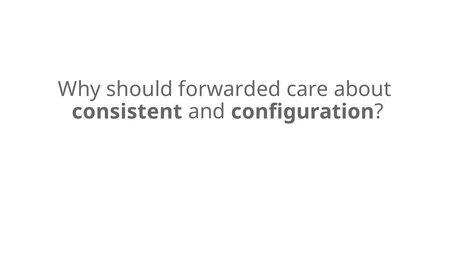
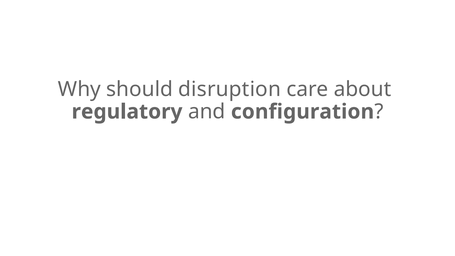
forwarded: forwarded -> disruption (230, 89)
consistent: consistent -> regulatory (127, 112)
